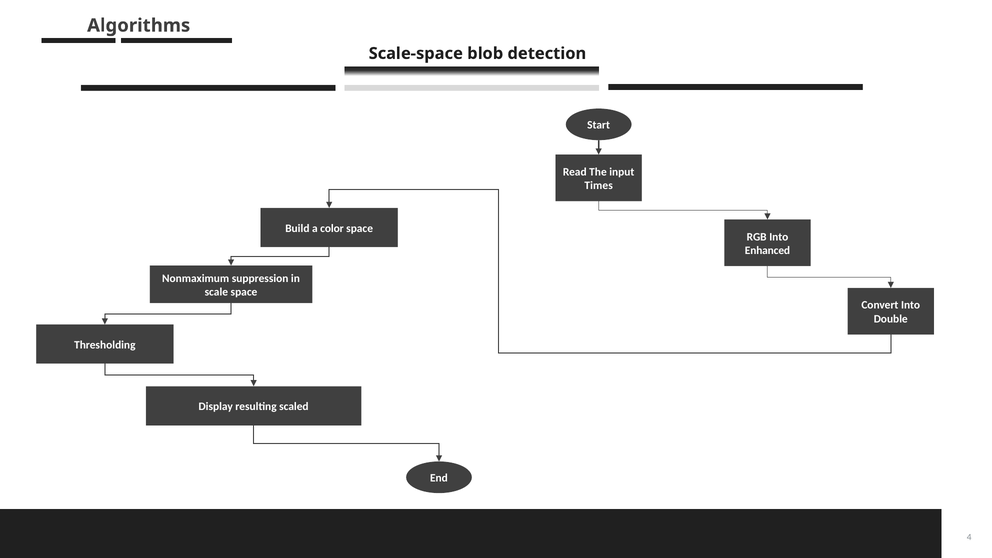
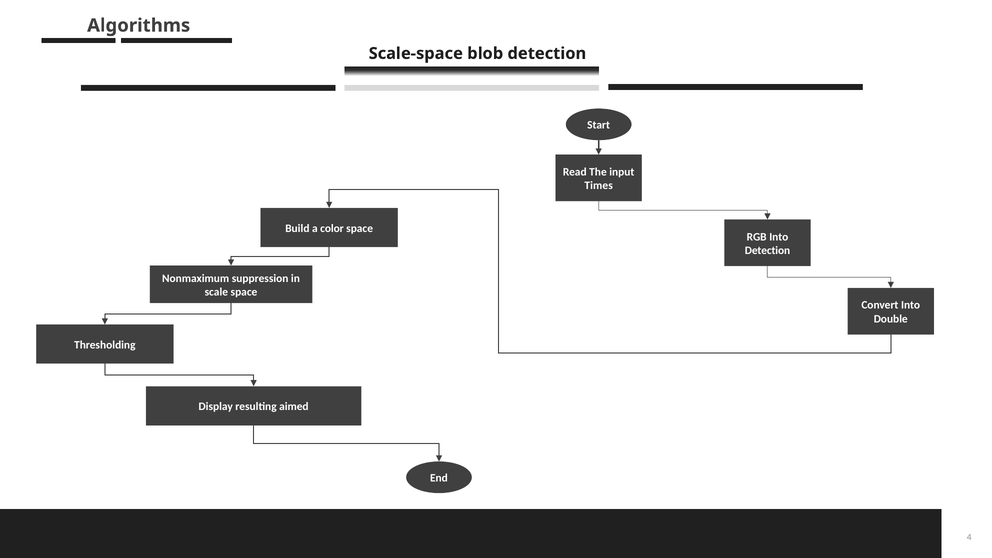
Enhanced: Enhanced -> Detection (767, 250)
scaled: scaled -> aimed (294, 407)
